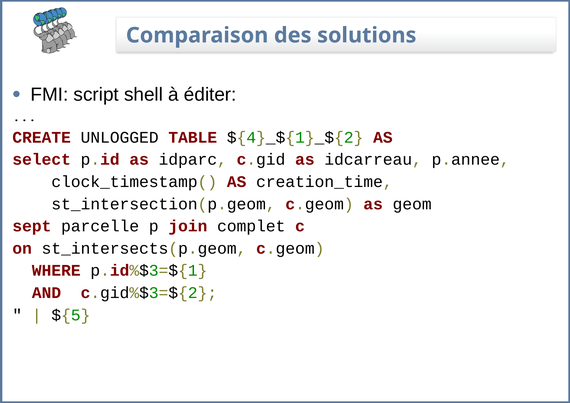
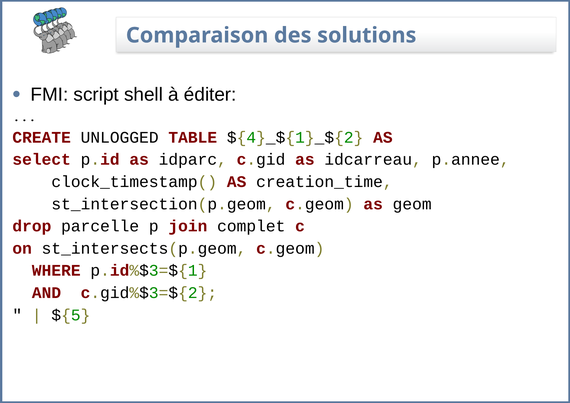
sept: sept -> drop (32, 226)
